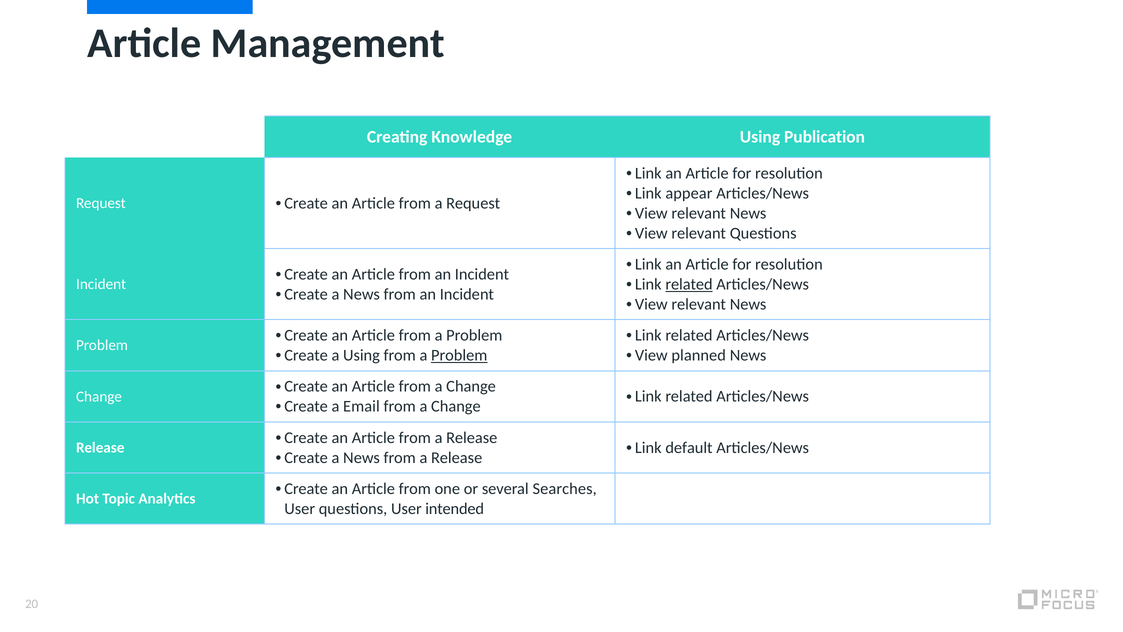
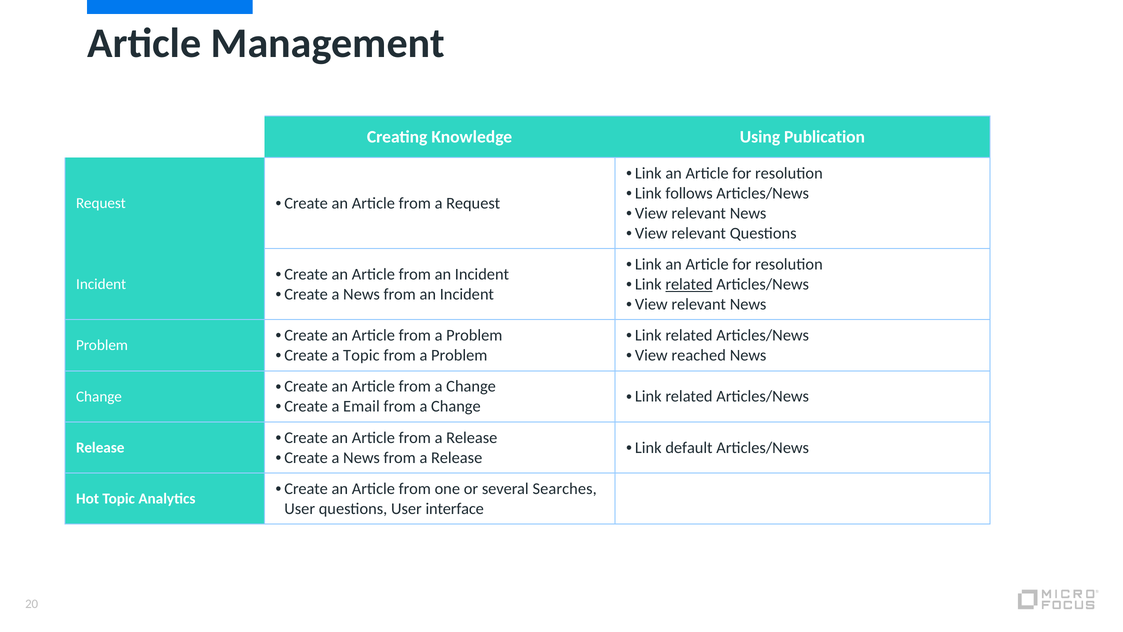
appear: appear -> follows (689, 193)
a Using: Using -> Topic (361, 355)
Problem underline: present -> none (459, 355)
planned: planned -> reached (699, 355)
intended: intended -> interface (455, 508)
